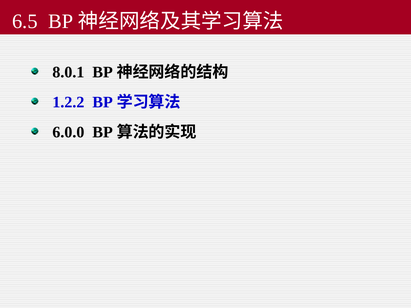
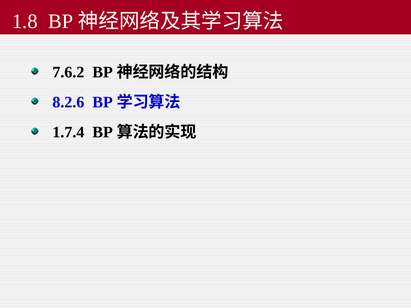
6.5: 6.5 -> 1.8 (25, 21)
8.0.1: 8.0.1 -> 7.6.2 (69, 72)
1.2.2: 1.2.2 -> 8.2.6 (69, 102)
6.0.0: 6.0.0 -> 1.7.4 (69, 132)
